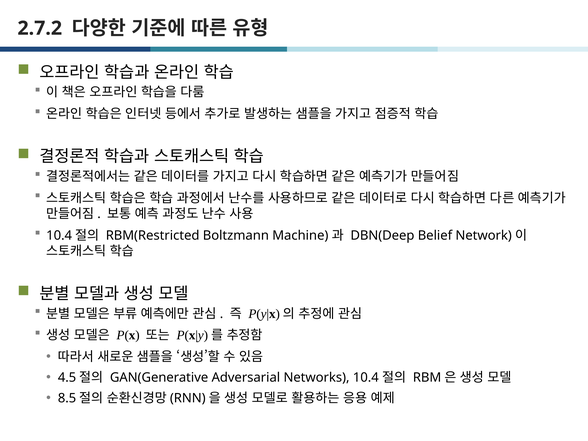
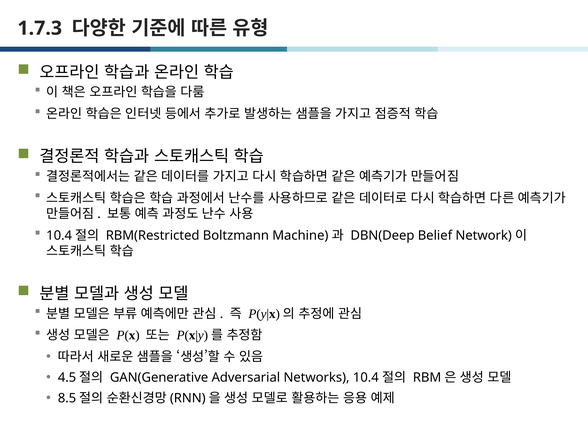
2.7.2: 2.7.2 -> 1.7.3 (40, 28)
